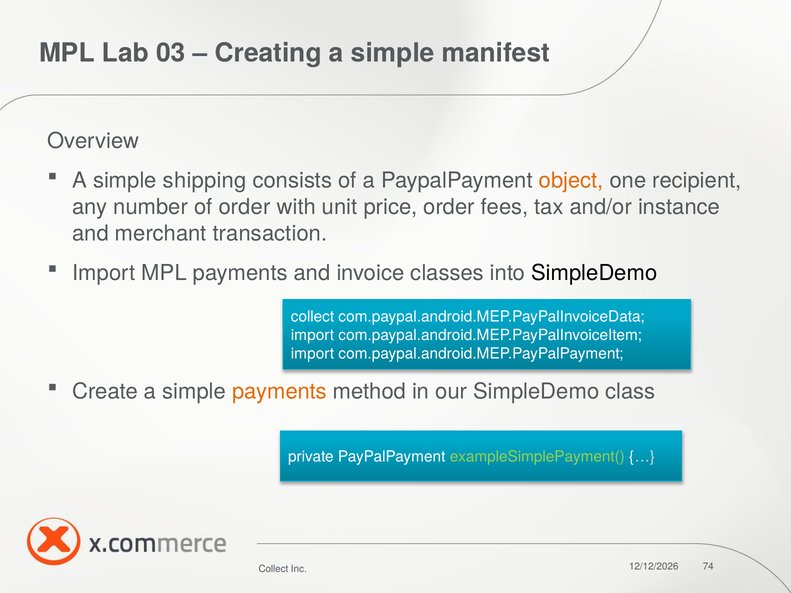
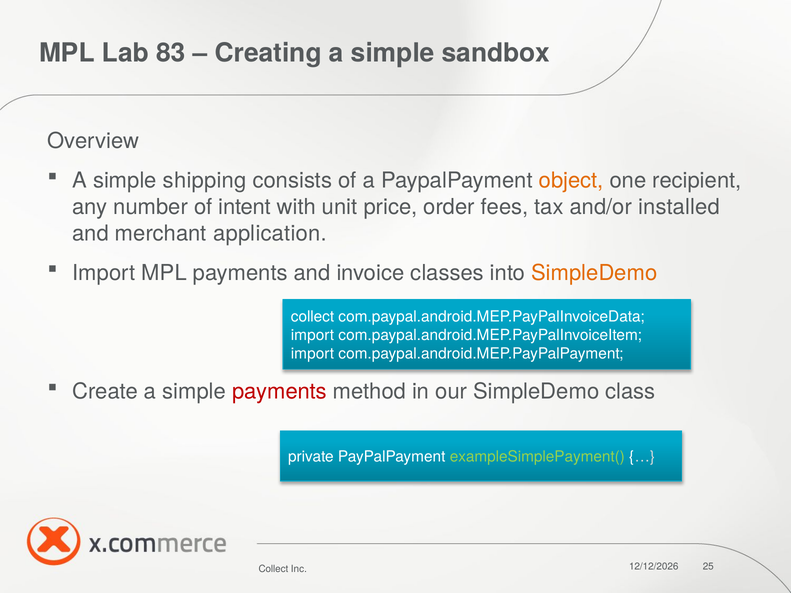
03: 03 -> 83 (171, 53)
manifest: manifest -> sandbox (496, 53)
of order: order -> intent (245, 207)
instance: instance -> installed (679, 207)
transaction: transaction -> application (270, 234)
SimpleDemo colour: black -> orange (594, 273)
payments colour: orange -> red (279, 392)
74: 74 -> 25 (708, 567)
